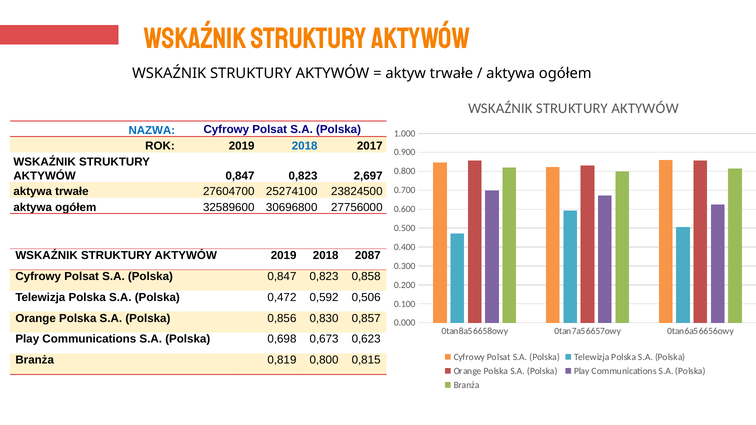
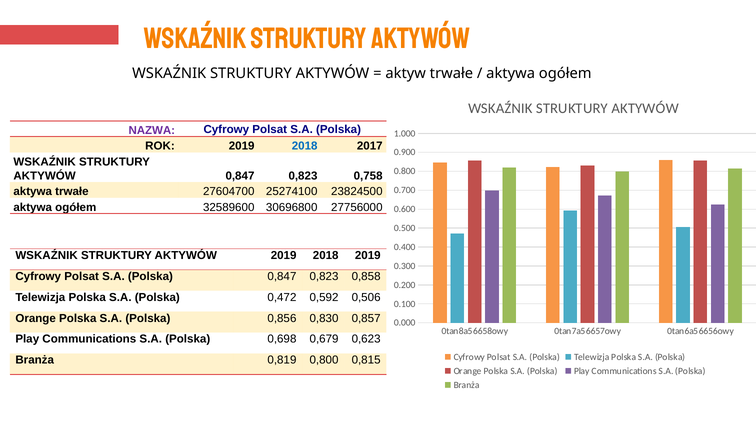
NAZWA colour: blue -> purple (152, 131)
2,697: 2,697 -> 0,758 (368, 176)
2018 2087: 2087 -> 2019 (368, 256)
0,673: 0,673 -> 0,679 (324, 339)
